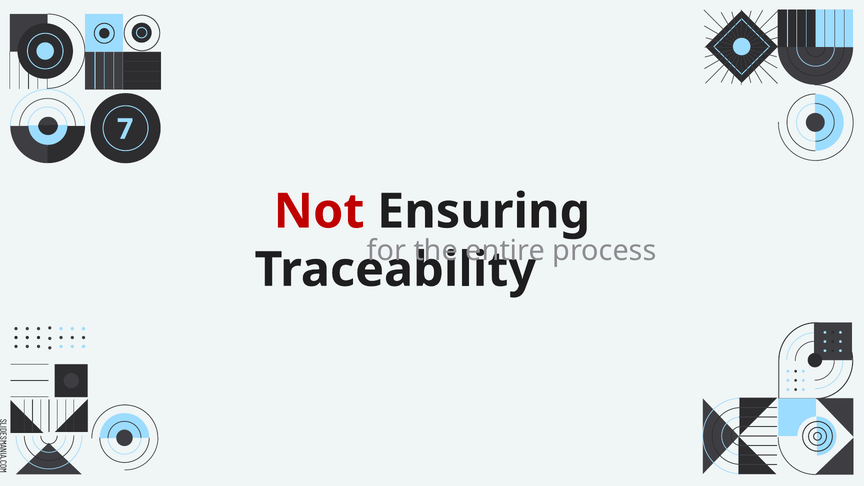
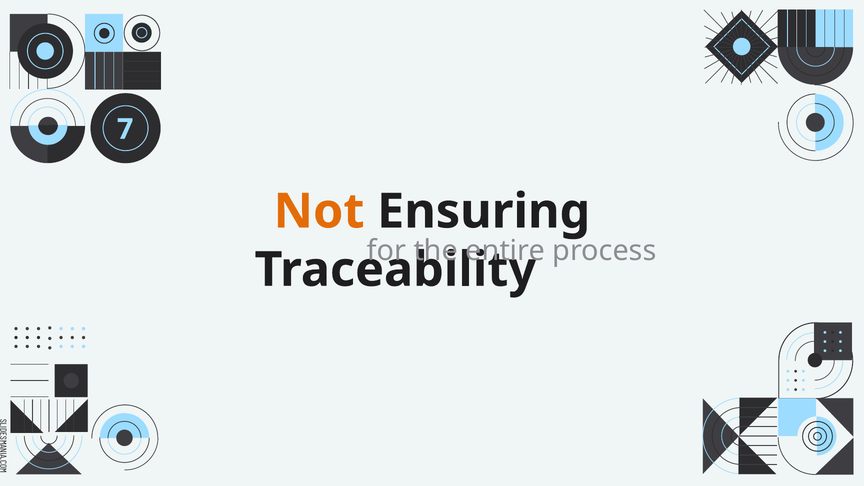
Not colour: red -> orange (319, 211)
